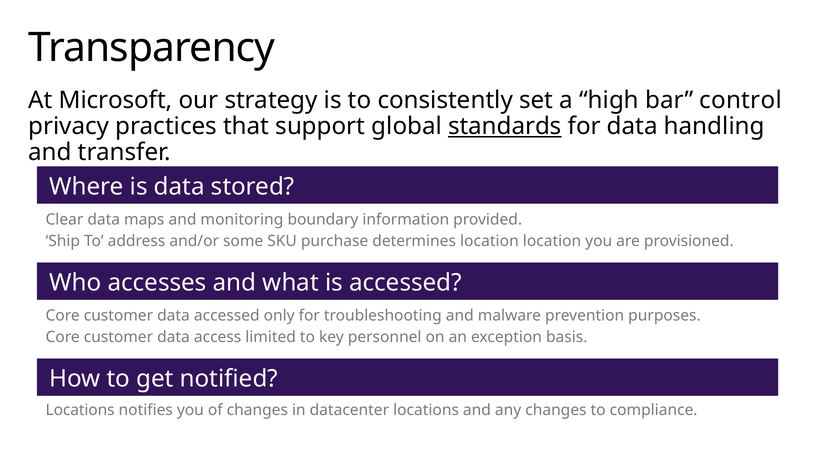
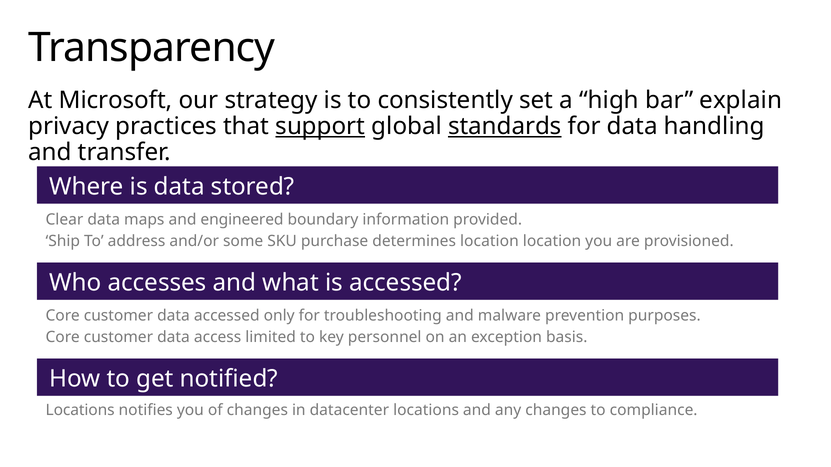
control: control -> explain (741, 100)
support underline: none -> present (320, 126)
monitoring: monitoring -> engineered (242, 220)
